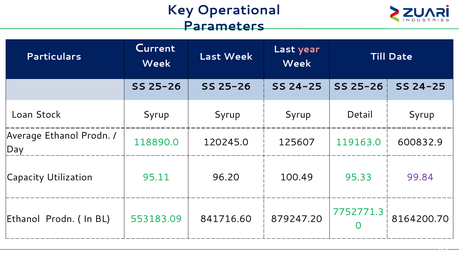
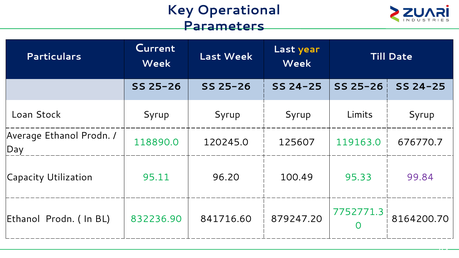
year colour: pink -> yellow (309, 49)
Detail: Detail -> Limits (360, 115)
600832.9: 600832.9 -> 676770.7 (420, 143)
553183.09: 553183.09 -> 832236.90 (156, 219)
